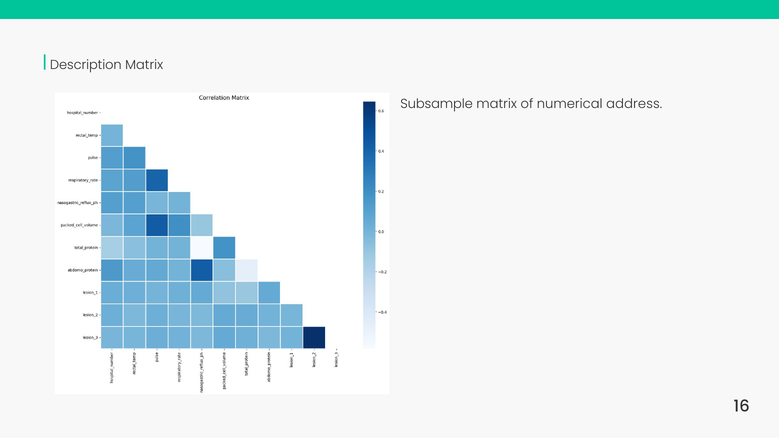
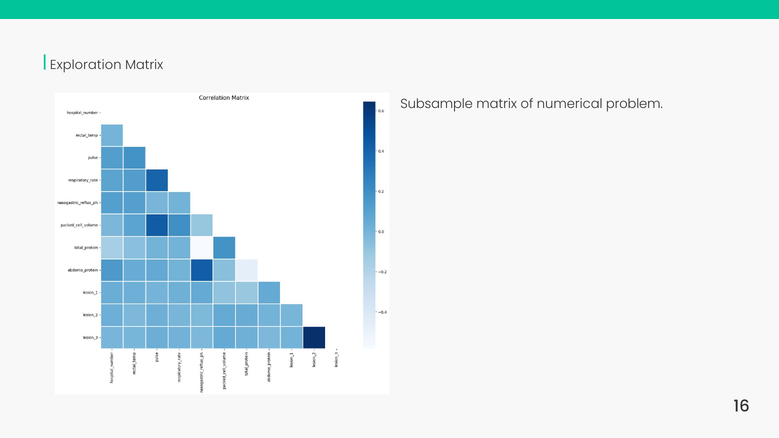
Description: Description -> Exploration (86, 65)
address: address -> problem (634, 104)
